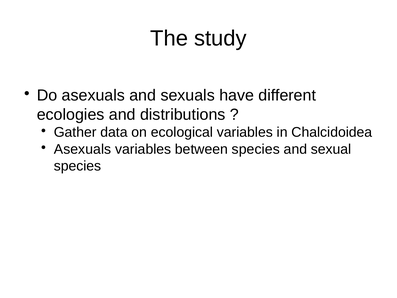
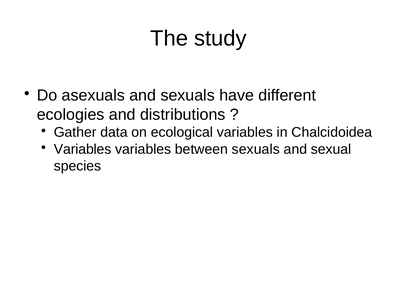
Asexuals: Asexuals -> Variables (83, 149)
between species: species -> sexuals (256, 149)
